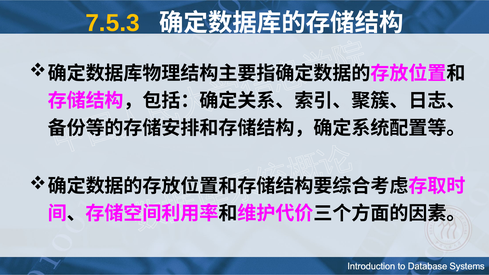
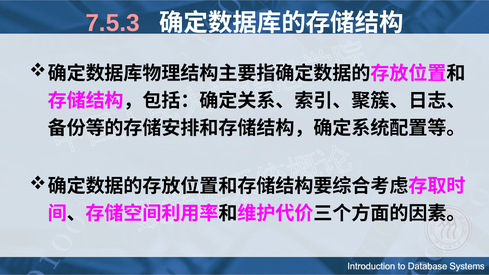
7.5.3 colour: yellow -> pink (113, 23)
